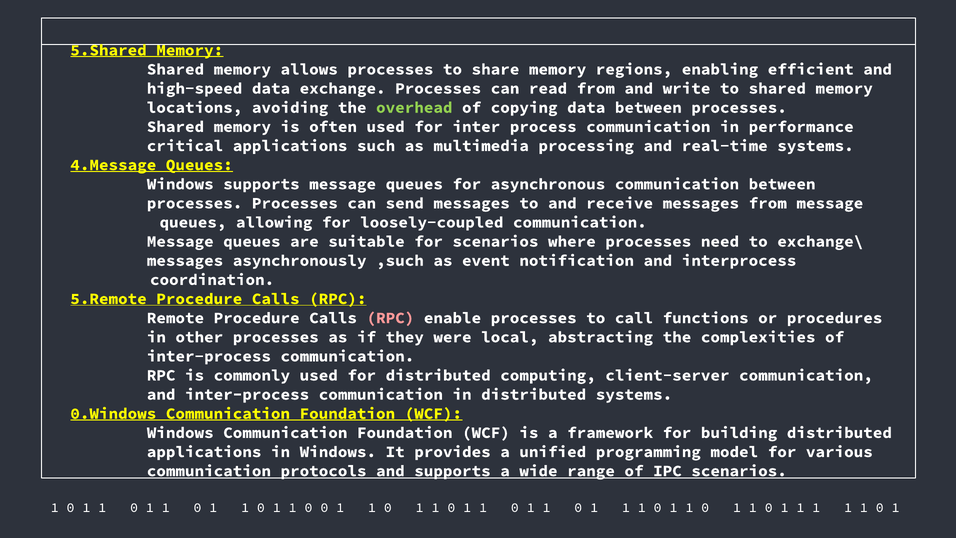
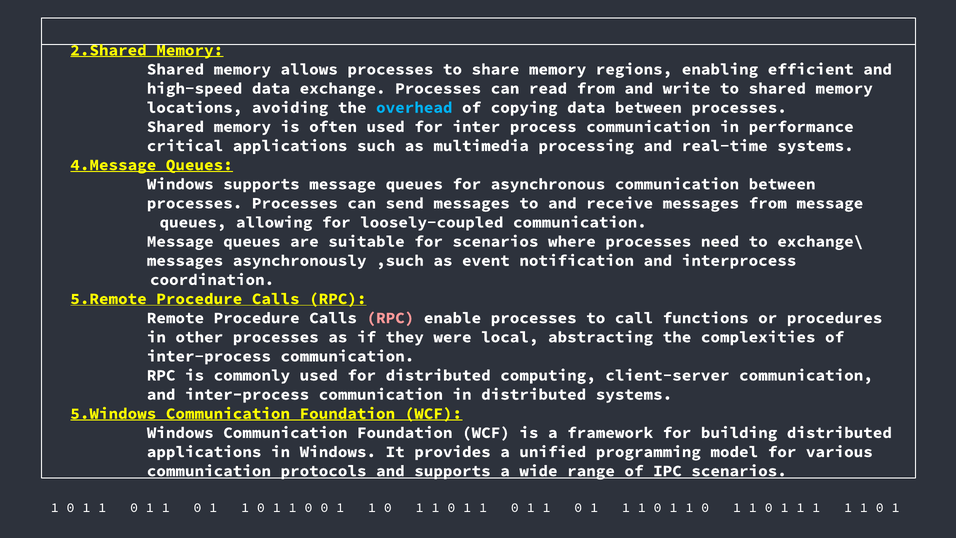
5.Shared: 5.Shared -> 2.Shared (109, 50)
overhead colour: light green -> light blue (414, 107)
0.Windows: 0.Windows -> 5.Windows (113, 413)
